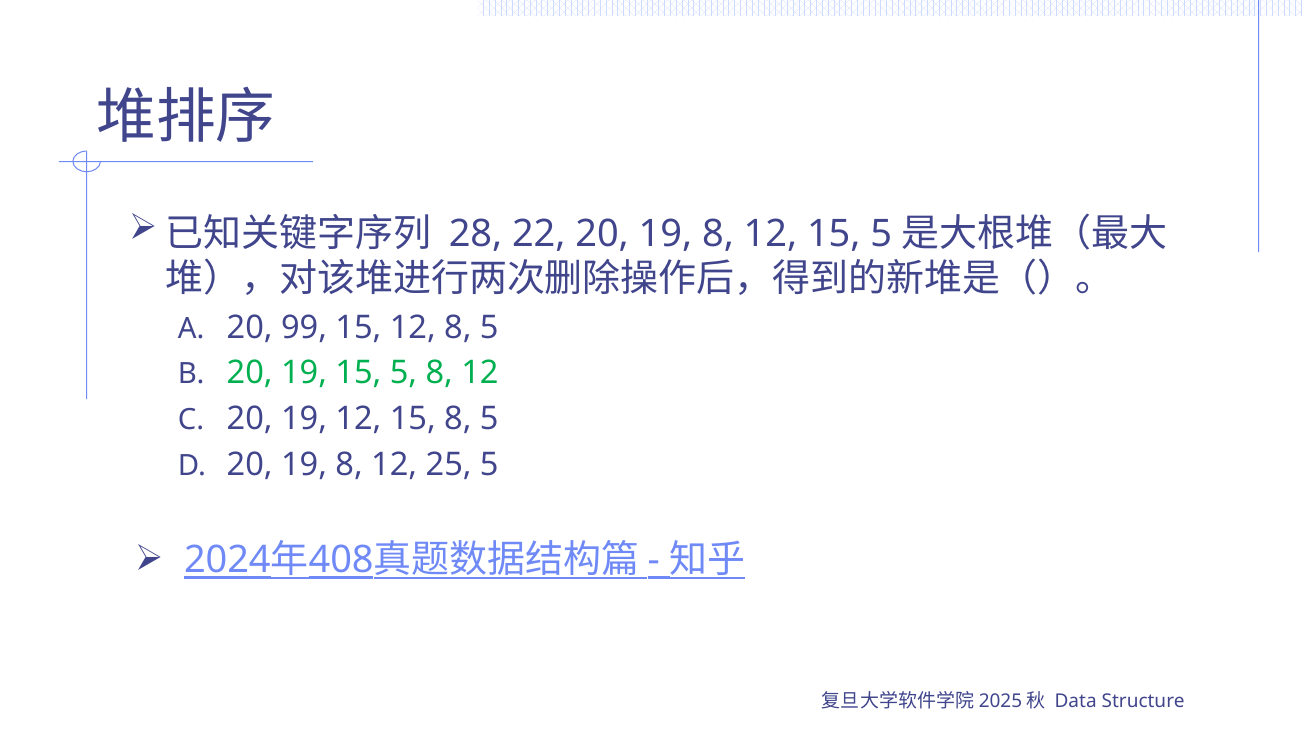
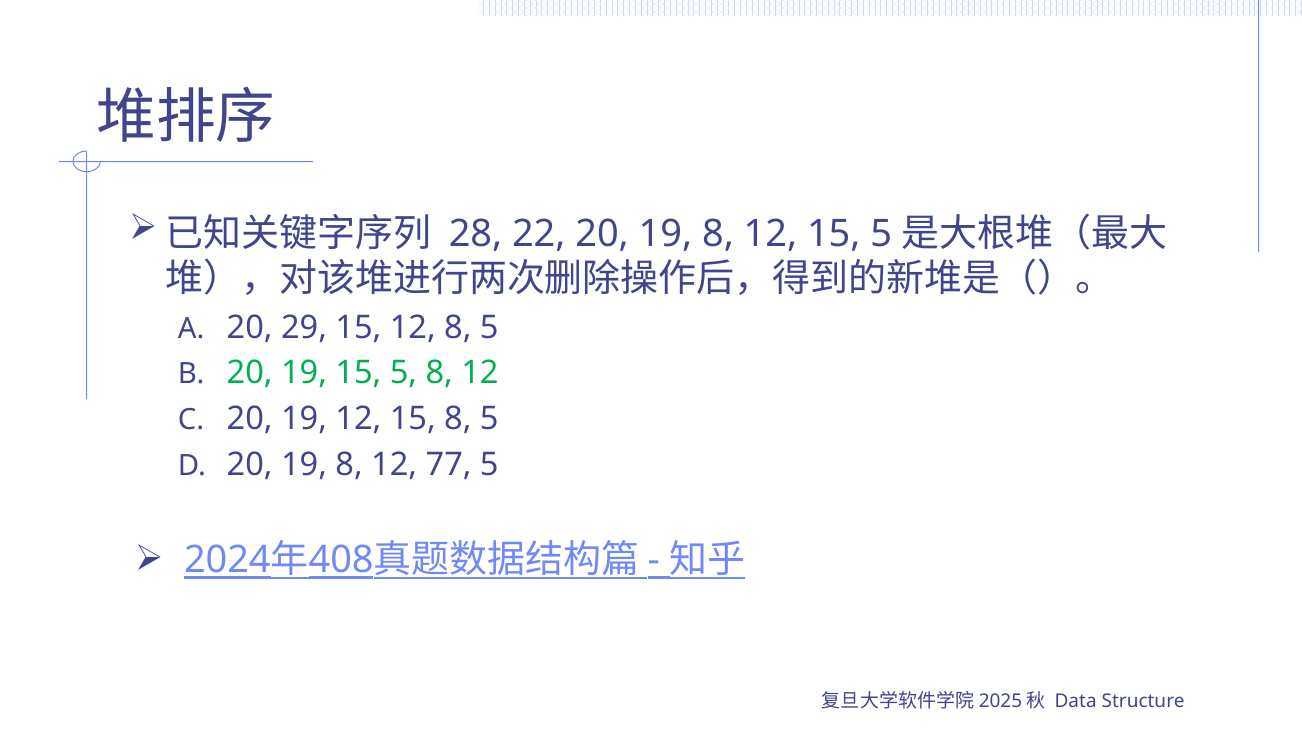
99: 99 -> 29 (304, 328)
25: 25 -> 77 (449, 465)
